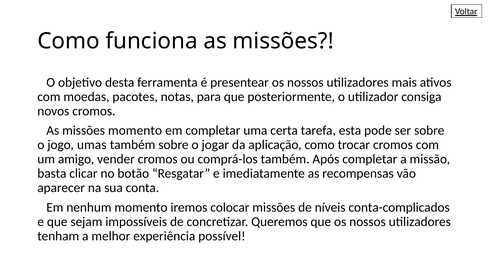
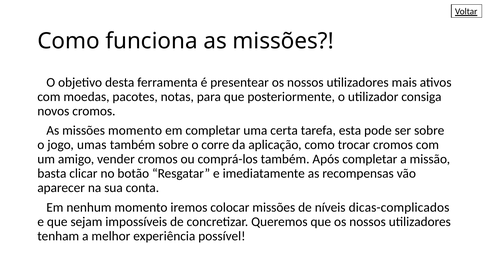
jogar: jogar -> corre (215, 145)
conta-complicados: conta-complicados -> dicas-complicados (399, 207)
